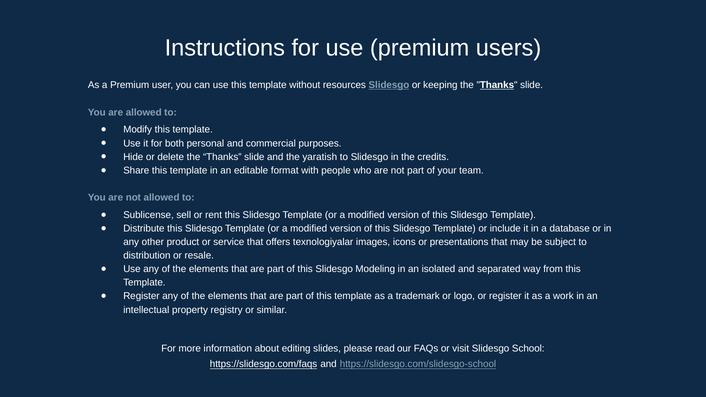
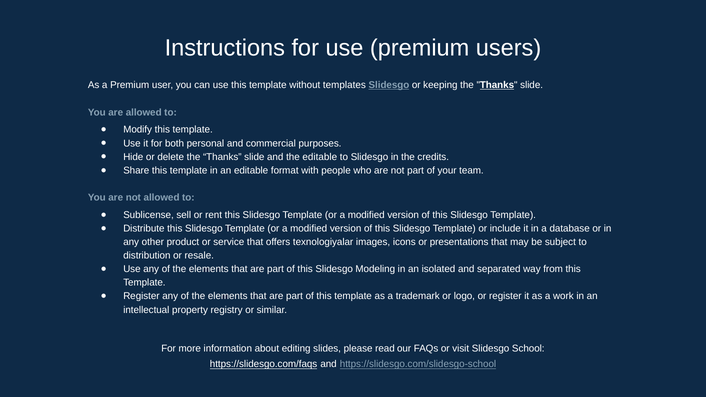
resources: resources -> templates (344, 85)
the yaratish: yaratish -> editable (320, 157)
